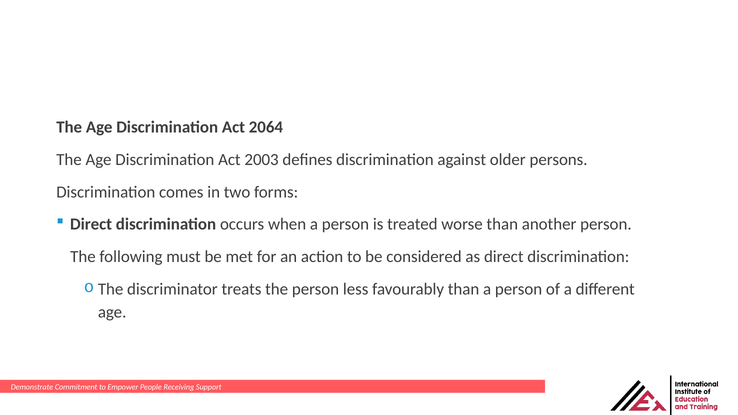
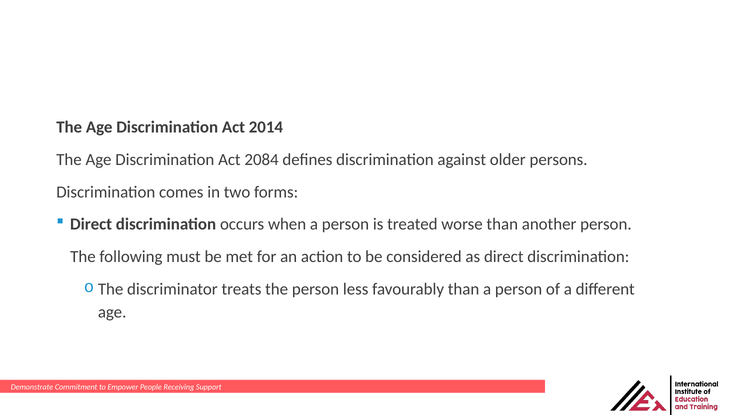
2064: 2064 -> 2014 (266, 127)
2003: 2003 -> 2084 (262, 160)
